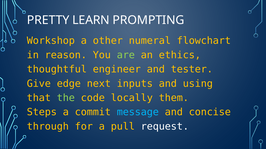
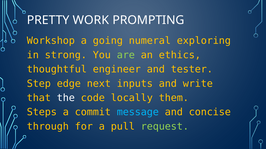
LEARN: LEARN -> WORK (91, 20)
other: other -> going (108, 41)
flowchart: flowchart -> exploring (204, 41)
reason: reason -> strong (66, 55)
Give: Give -> Step (39, 84)
using: using -> write (198, 84)
the colour: light green -> white (66, 98)
request colour: white -> light green (165, 127)
